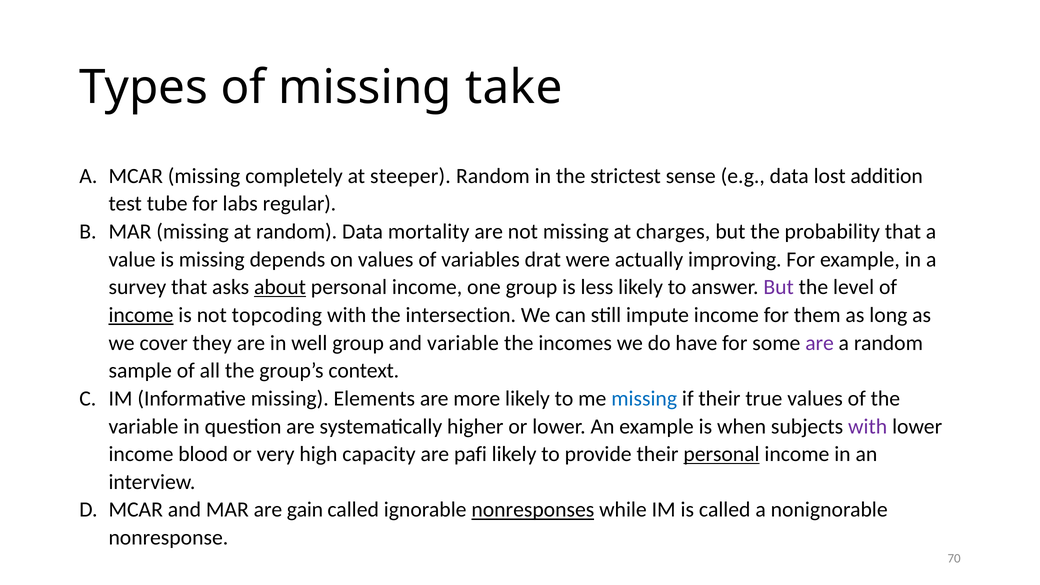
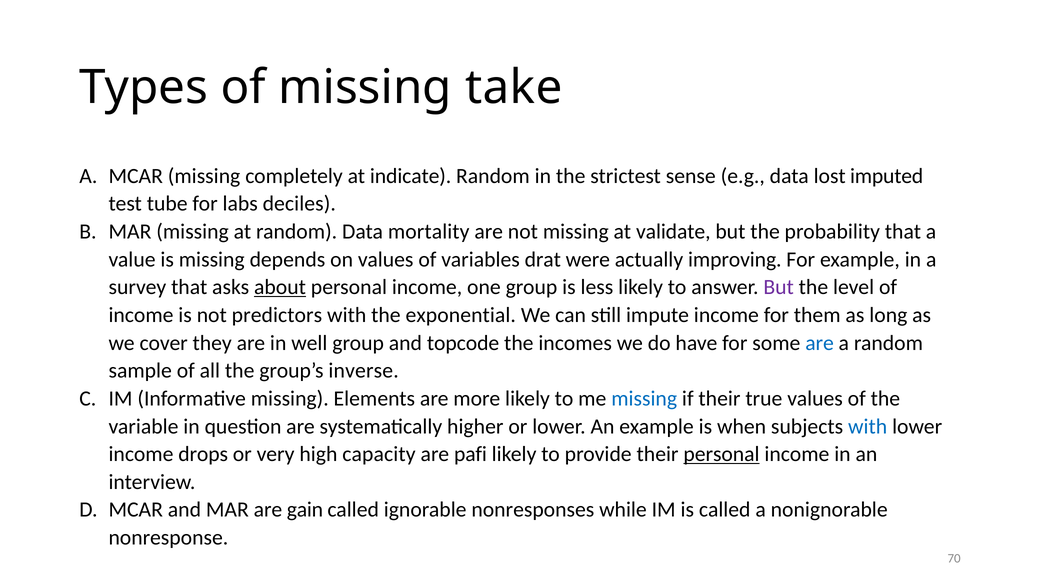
steeper: steeper -> indicate (411, 176)
addition: addition -> imputed (887, 176)
regular: regular -> deciles (299, 204)
charges: charges -> validate (673, 232)
income underline: present -> none (141, 315)
topcoding: topcoding -> predictors (277, 315)
intersection: intersection -> exponential (461, 315)
and variable: variable -> topcode (463, 343)
are colour: purple -> blue (820, 343)
context: context -> inverse (364, 371)
with colour: purple -> blue (868, 426)
blood: blood -> drops (203, 454)
nonresponses underline: present -> none (533, 510)
